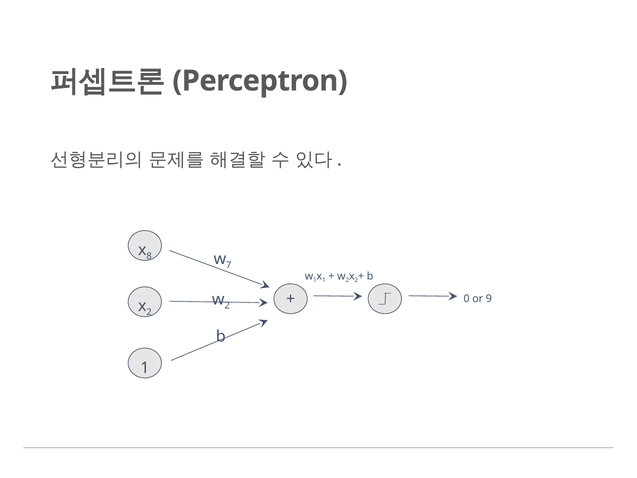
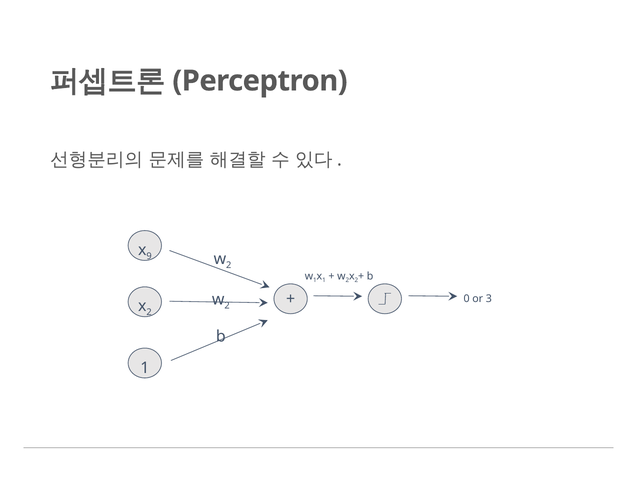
8: 8 -> 9 (149, 256)
7: 7 -> 2 (229, 265)
9: 9 -> 3 (489, 298)
